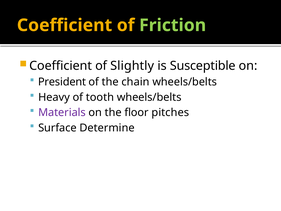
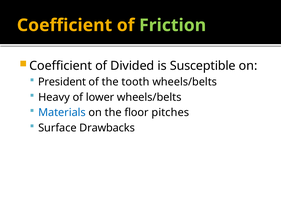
Slightly: Slightly -> Divided (132, 66)
chain: chain -> tooth (135, 82)
tooth: tooth -> lower (100, 97)
Materials colour: purple -> blue (62, 112)
Determine: Determine -> Drawbacks (107, 128)
